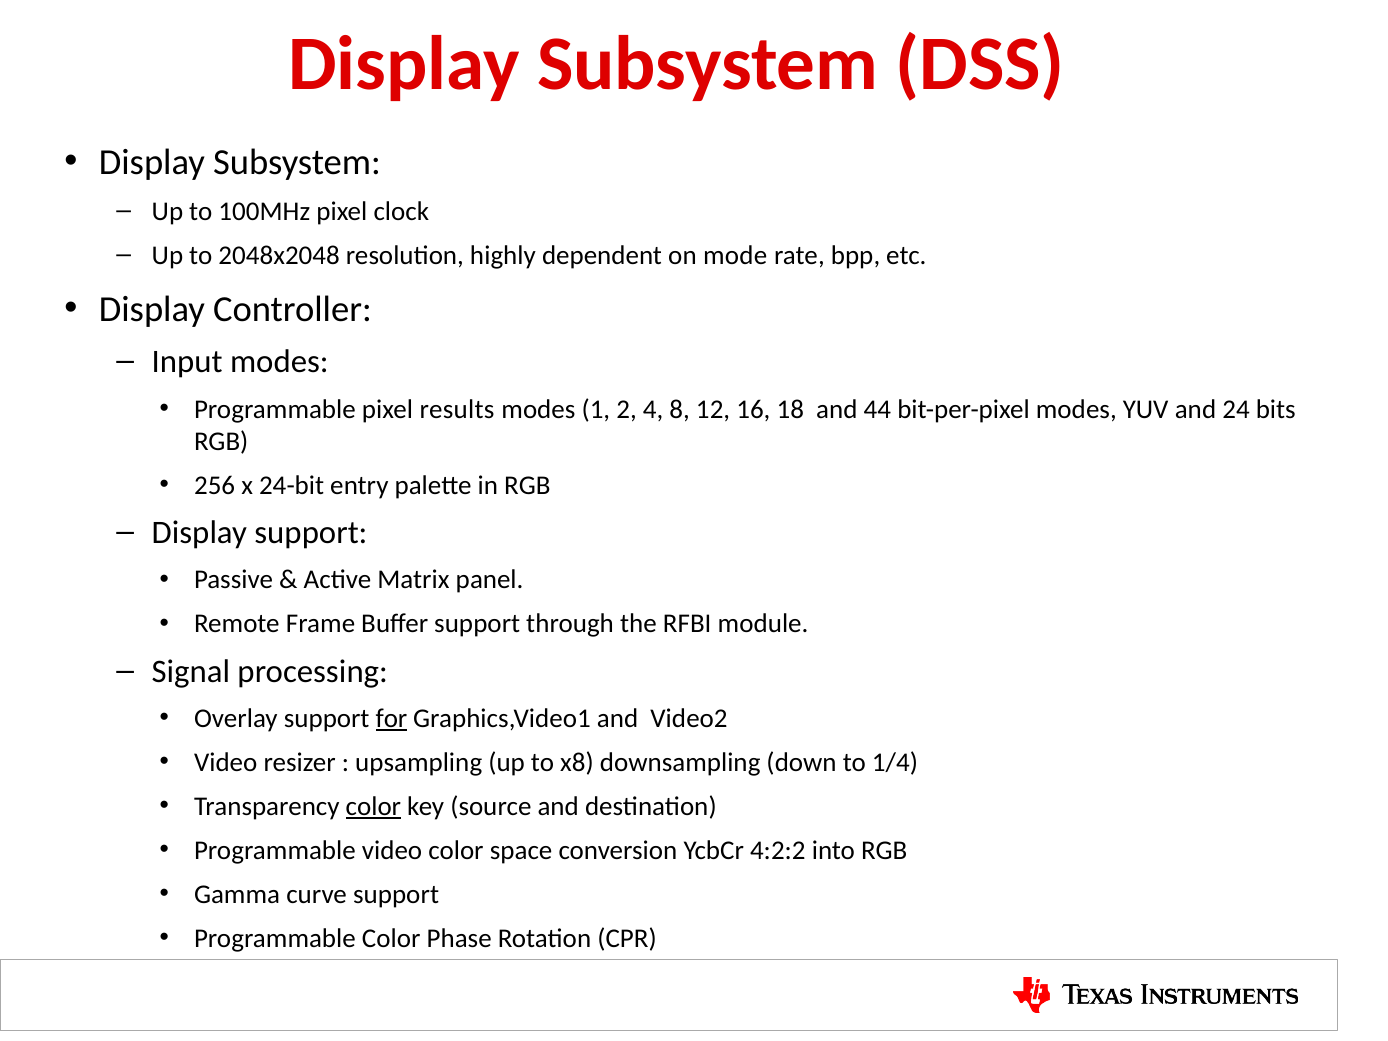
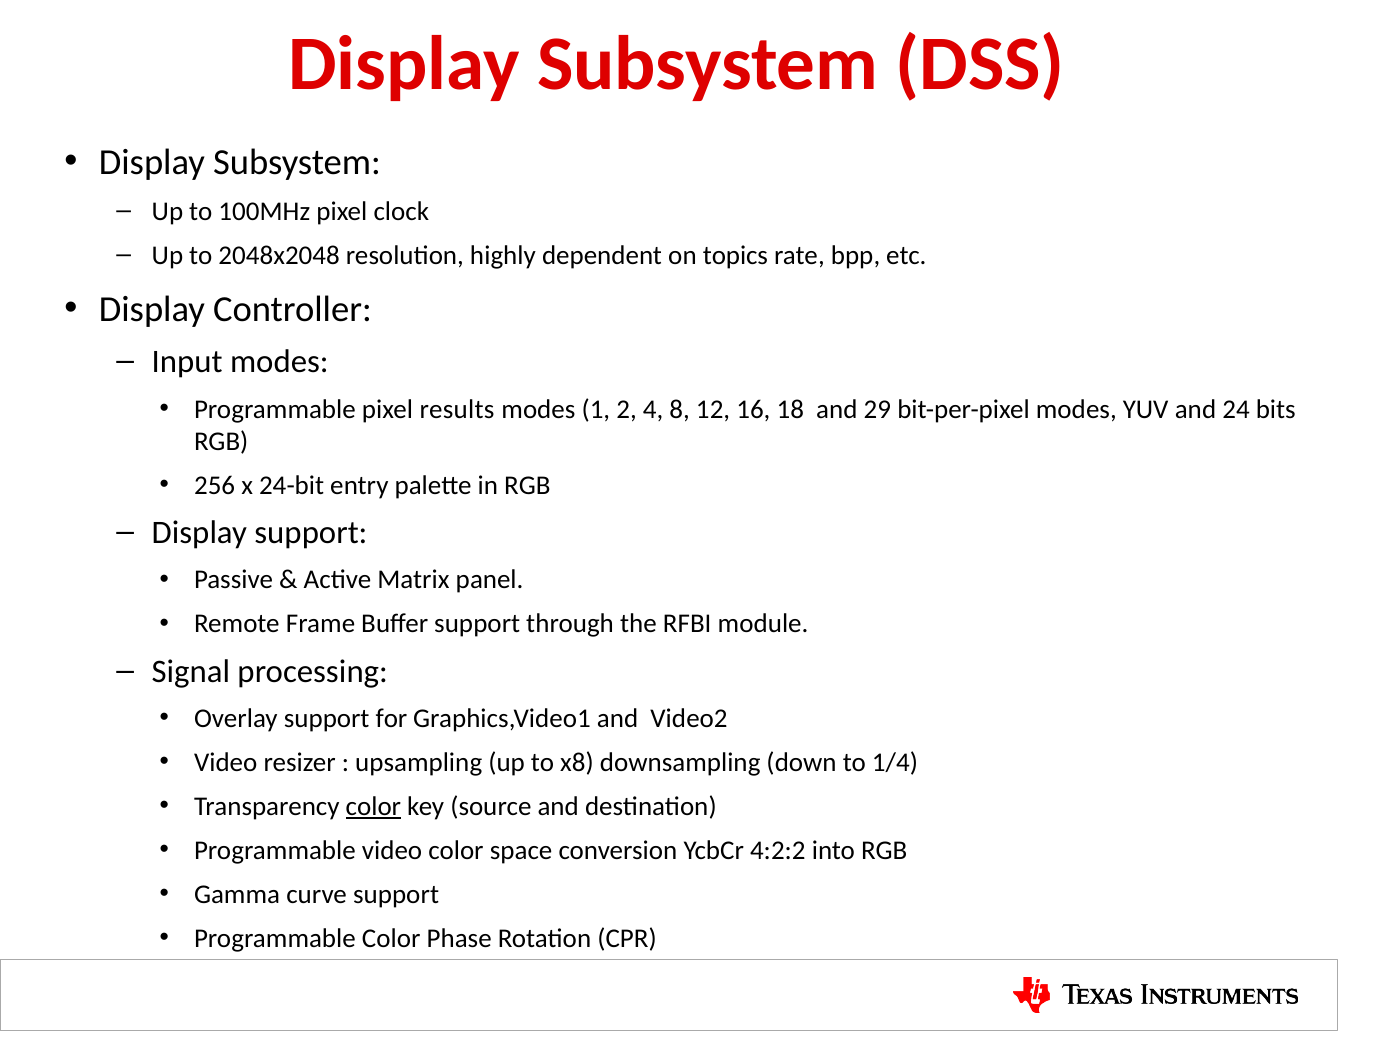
mode: mode -> topics (735, 255)
44: 44 -> 29 (877, 409)
for underline: present -> none (391, 719)
